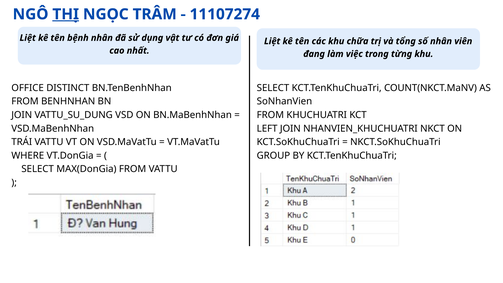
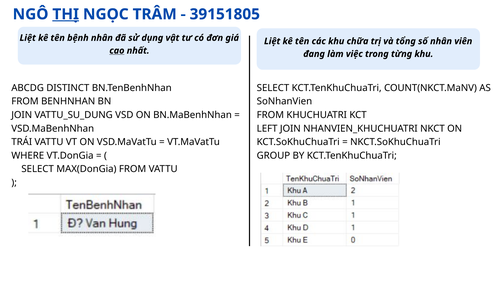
11107274: 11107274 -> 39151805 (225, 14)
cao underline: none -> present (117, 51)
OFFICE: OFFICE -> ABCDG (28, 88)
